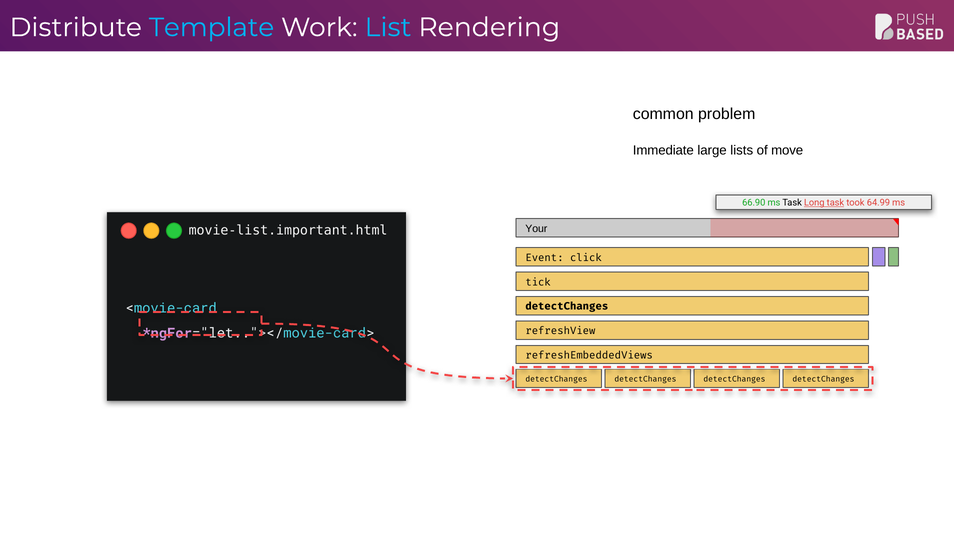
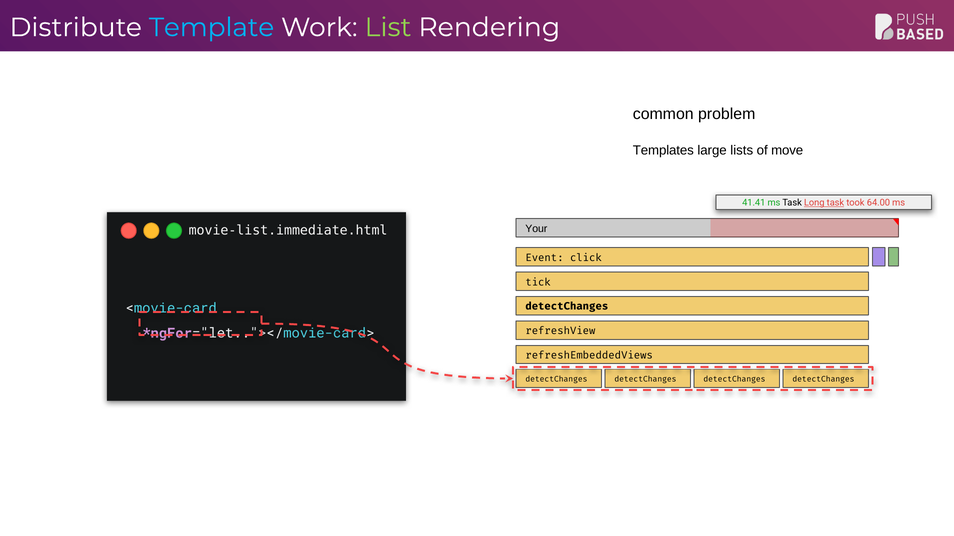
List colour: light blue -> light green (388, 27)
Immediate: Immediate -> Templates (663, 150)
66.90: 66.90 -> 41.41 (754, 203)
64.99: 64.99 -> 64.00 (878, 203)
movie-list.important.html: movie-list.important.html -> movie-list.immediate.html (288, 231)
